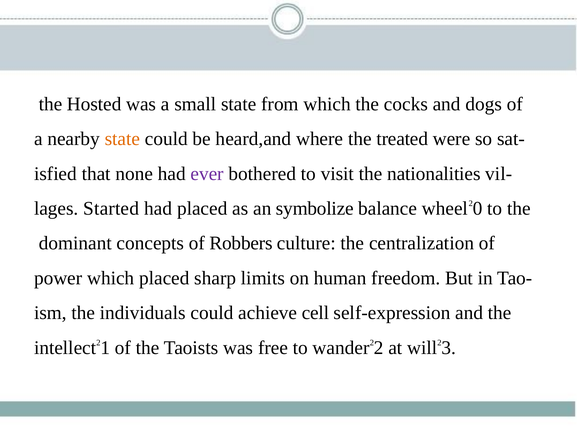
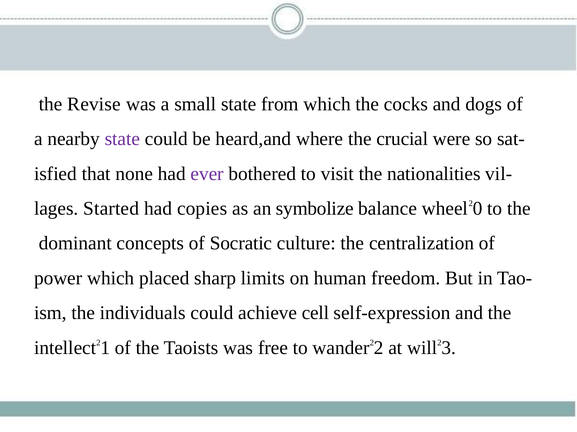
Hosted: Hosted -> Revise (94, 104)
state colour: orange -> purple (122, 139)
treated: treated -> crucial (402, 139)
had placed: placed -> copies (202, 208)
Robbers: Robbers -> Socratic (241, 243)
